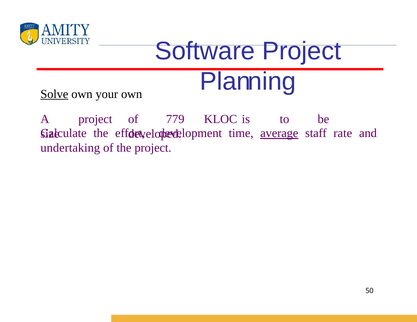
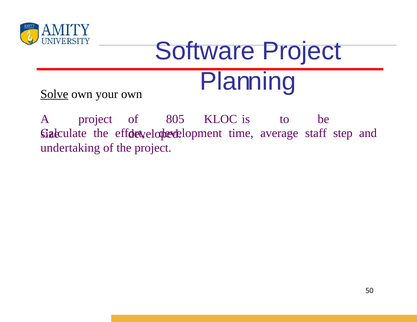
779: 779 -> 805 (175, 119)
average underline: present -> none (279, 133)
rate: rate -> step (343, 133)
